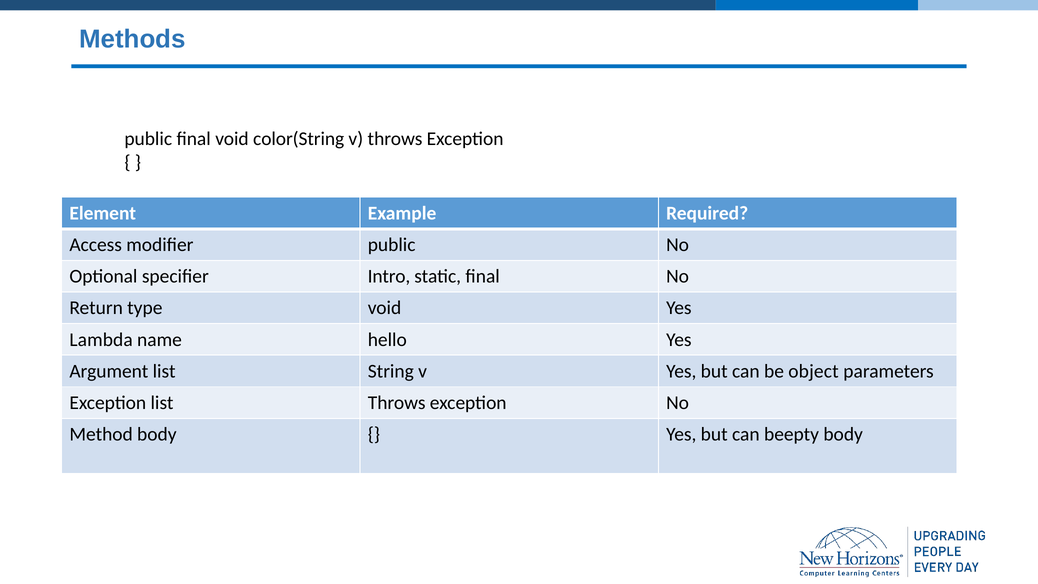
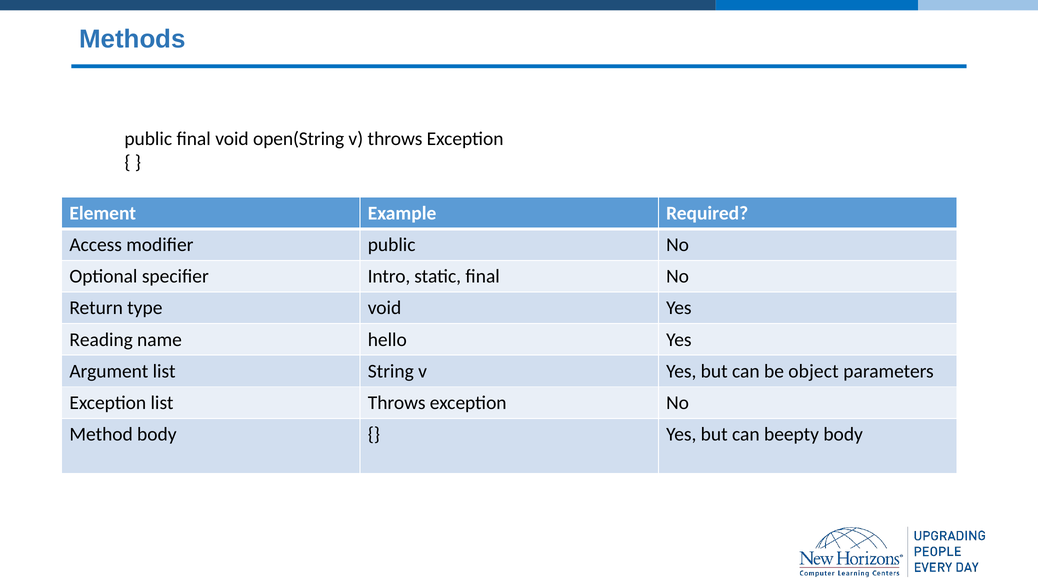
color(String: color(String -> open(String (299, 139)
Lambda: Lambda -> Reading (101, 340)
